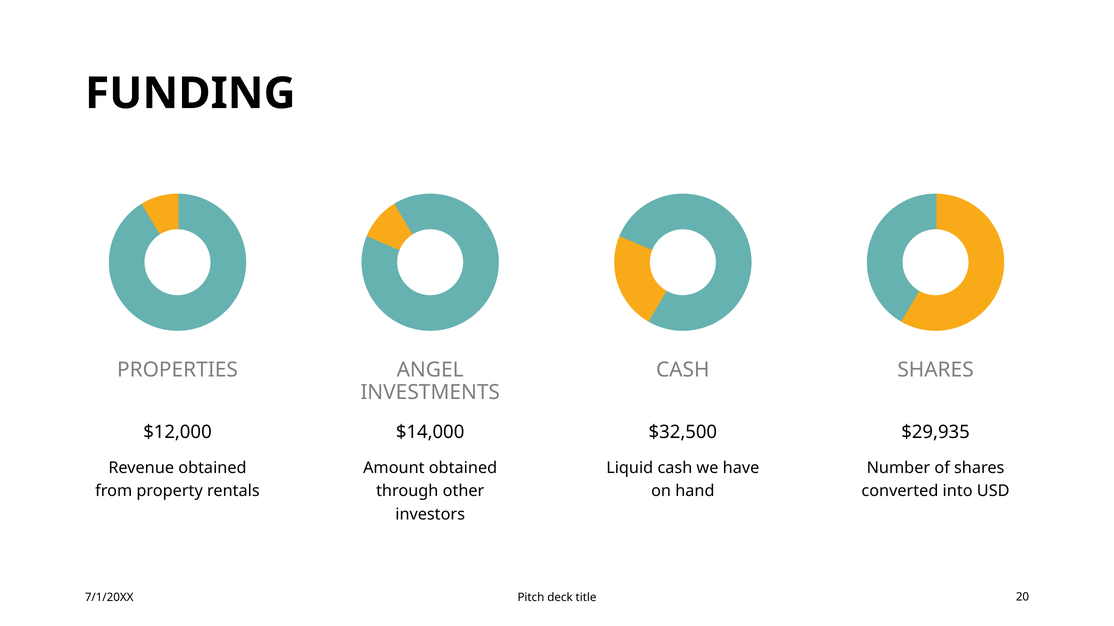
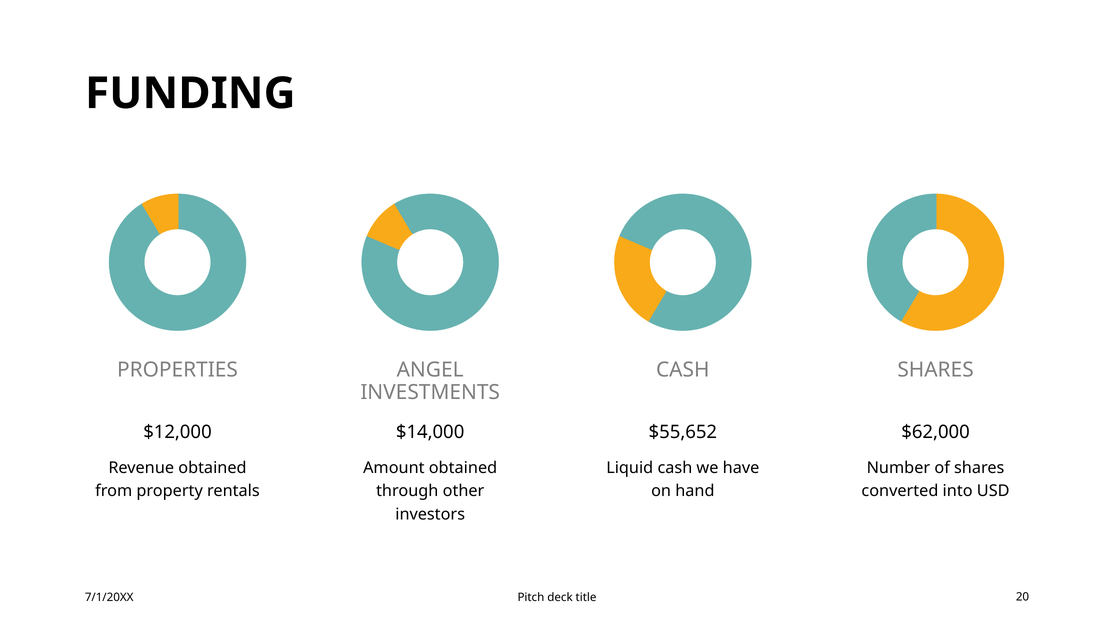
$32,500: $32,500 -> $55,652 (683, 433)
$29,935: $29,935 -> $62,000 (936, 433)
